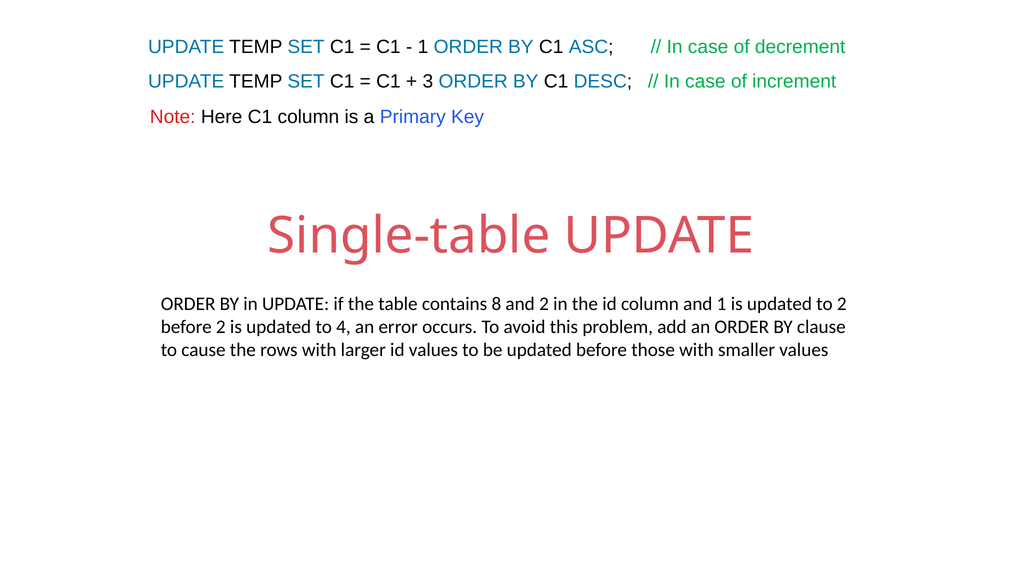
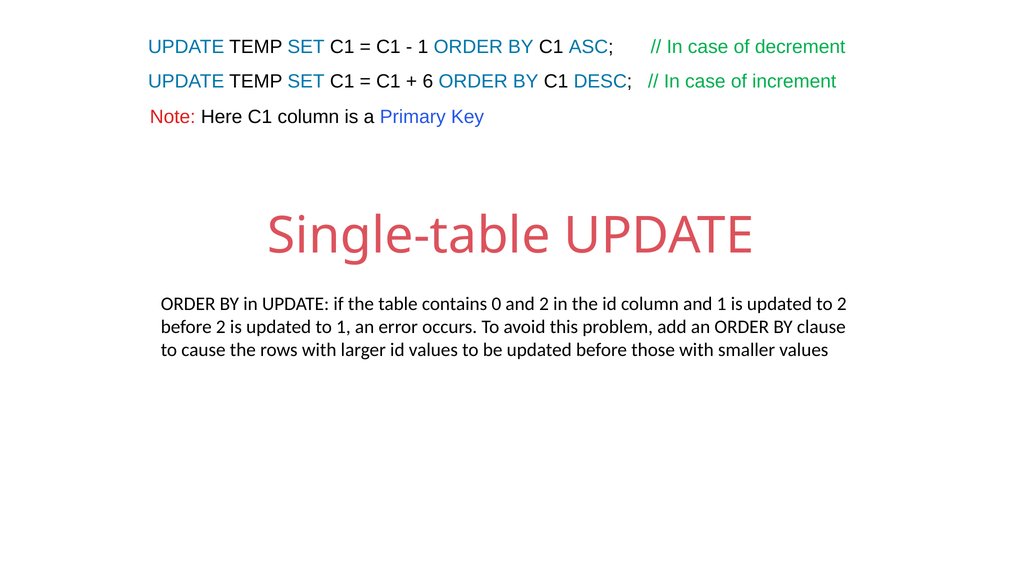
3: 3 -> 6 (428, 82)
8: 8 -> 0 (496, 304)
to 4: 4 -> 1 (343, 327)
